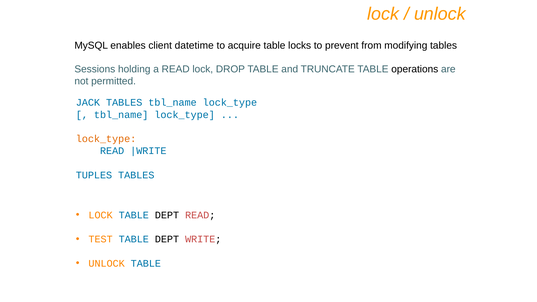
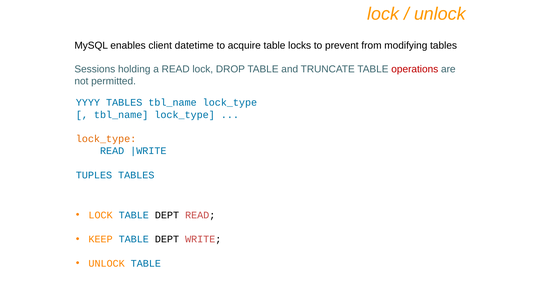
operations colour: black -> red (415, 69)
JACK: JACK -> YYYY (88, 103)
TEST: TEST -> KEEP (101, 239)
